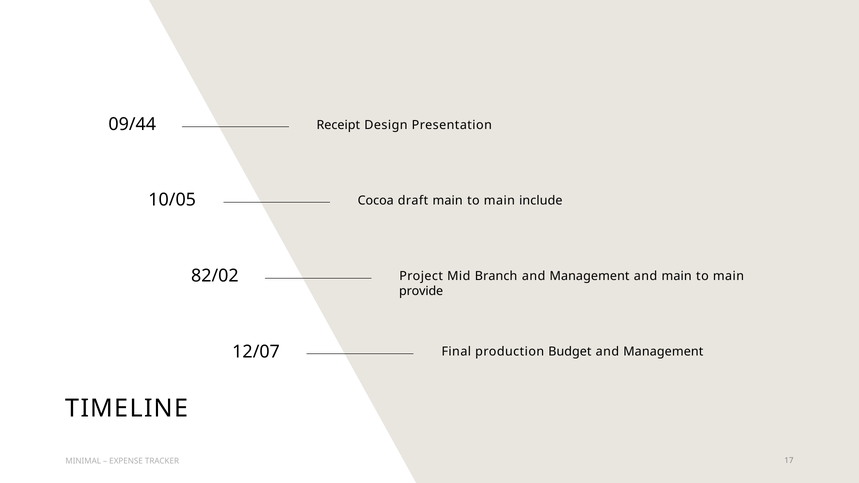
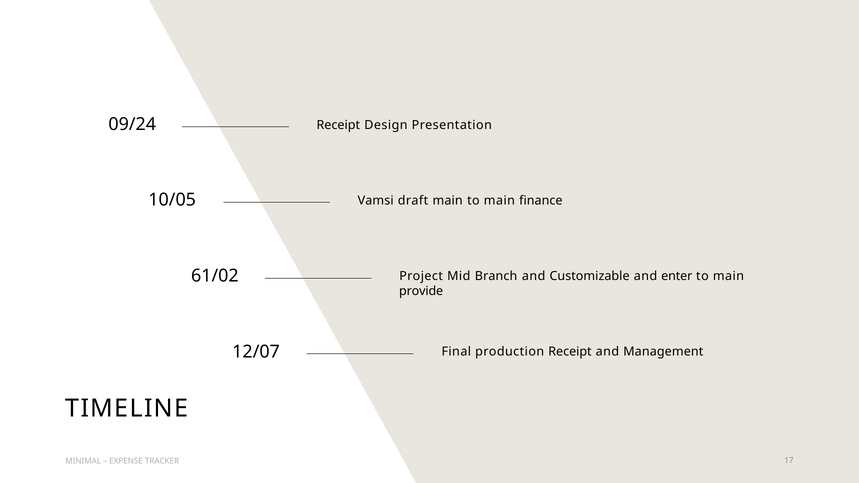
09/44: 09/44 -> 09/24 (132, 124)
Cocoa: Cocoa -> Vamsi (376, 201)
include: include -> finance (541, 201)
82/02: 82/02 -> 61/02 (215, 276)
Management: Management -> Customizable (590, 276)
and main: main -> enter (677, 276)
production Budget: Budget -> Receipt (570, 352)
